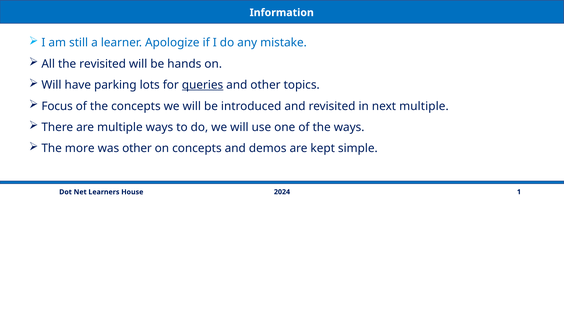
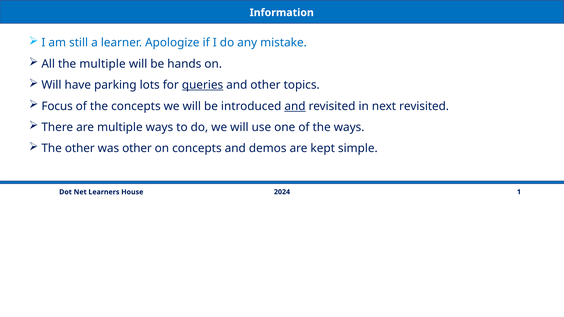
the revisited: revisited -> multiple (103, 64)
and underline: none -> present (295, 106)
next multiple: multiple -> revisited (424, 106)
The more: more -> other (80, 149)
